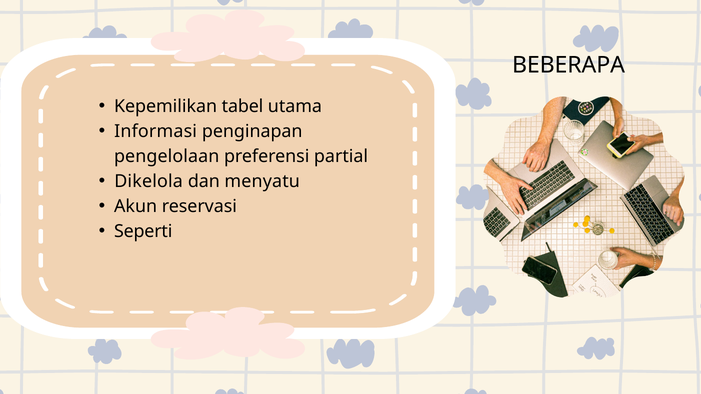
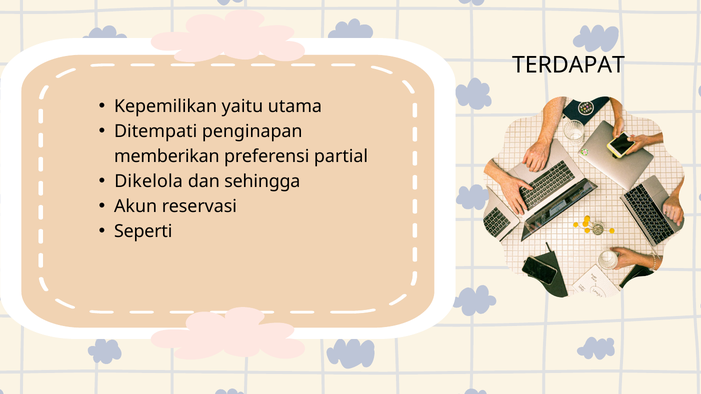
BEBERAPA: BEBERAPA -> TERDAPAT (568, 65)
tabel: tabel -> yaitu (242, 107)
Informasi: Informasi -> Ditempati (156, 132)
pengelolaan: pengelolaan -> memberikan (167, 157)
menyatu: menyatu -> sehingga (262, 182)
